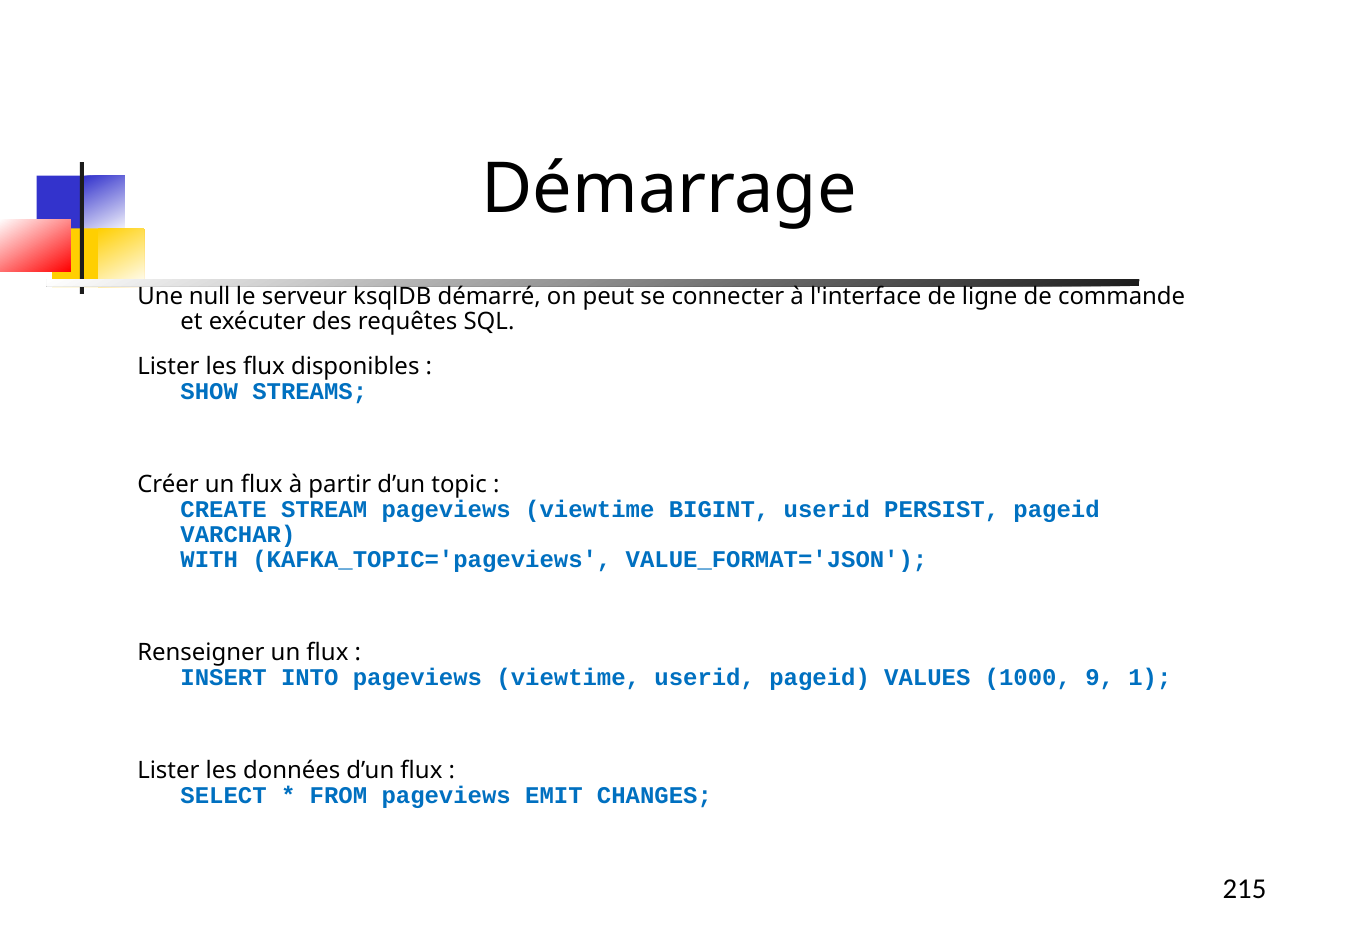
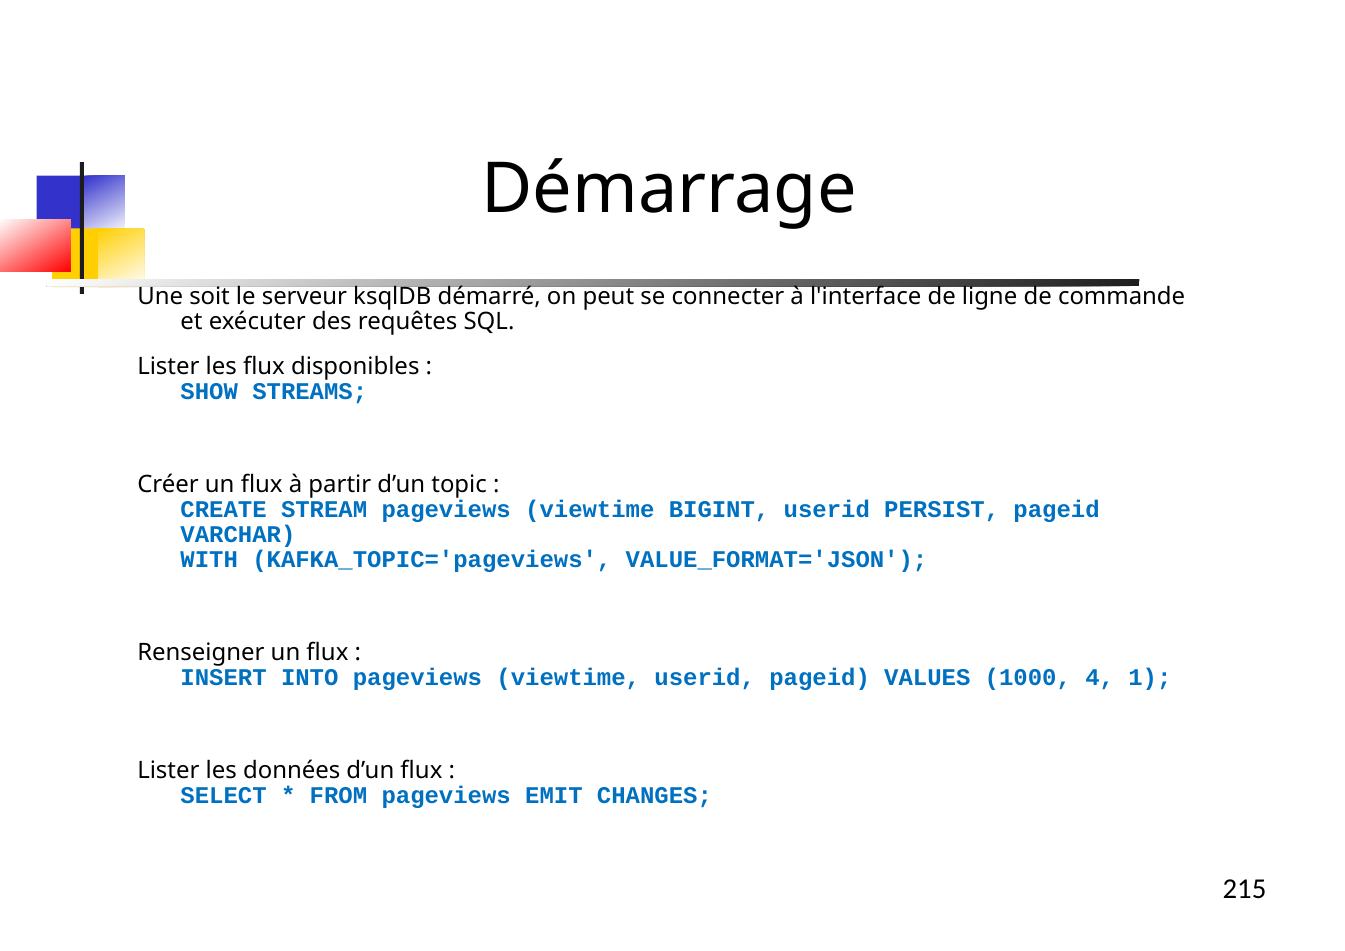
null: null -> soit (210, 297)
9: 9 -> 4 (1100, 678)
